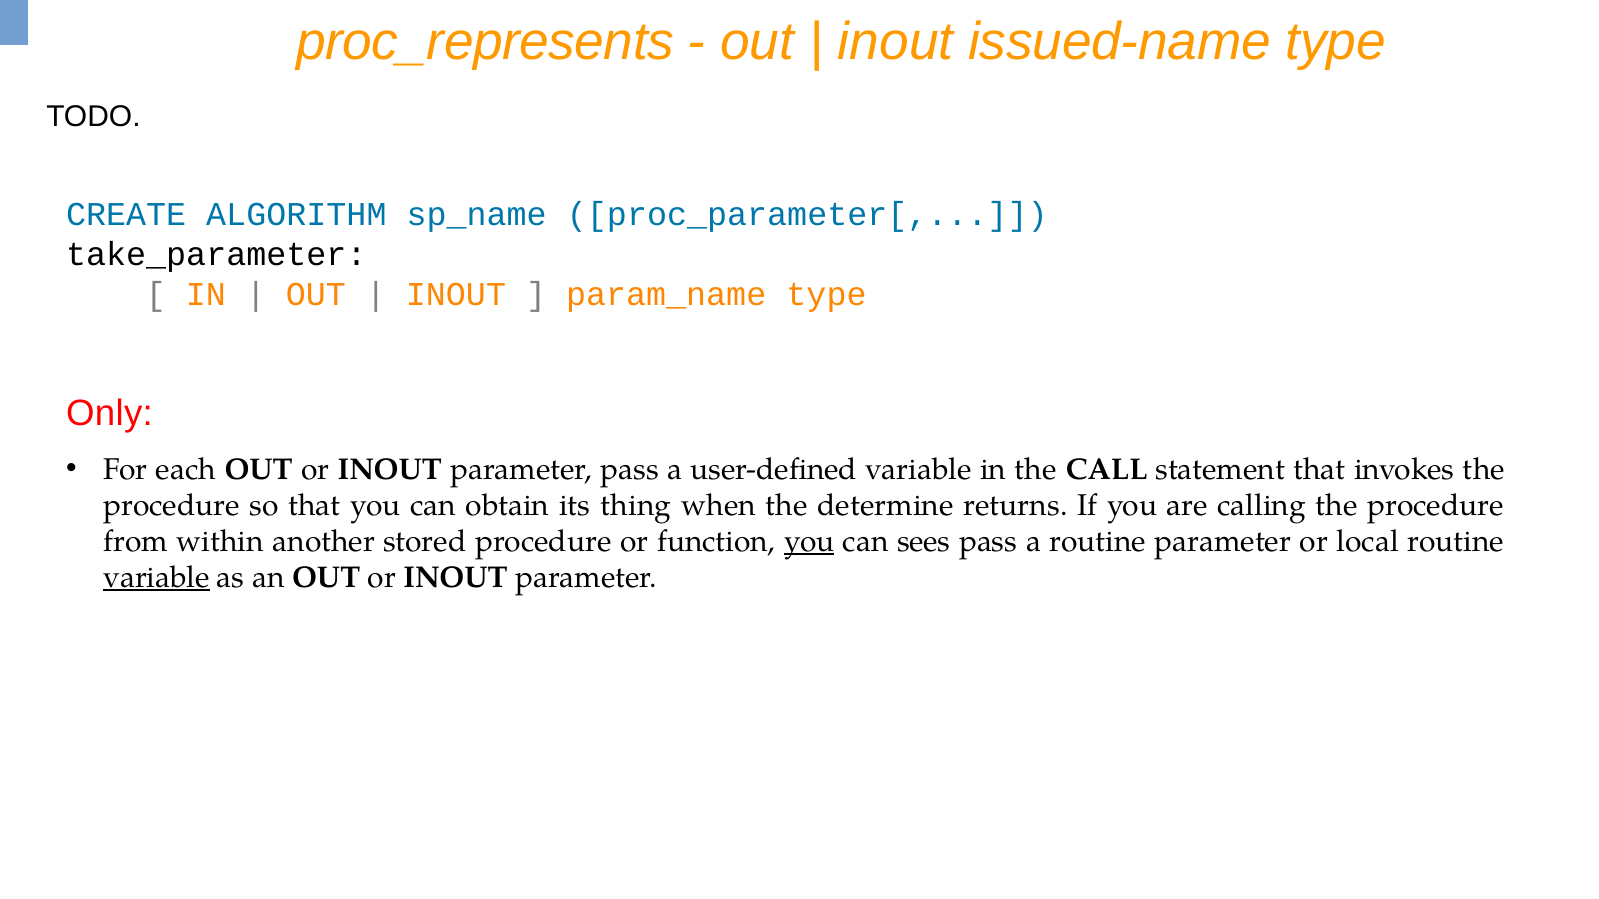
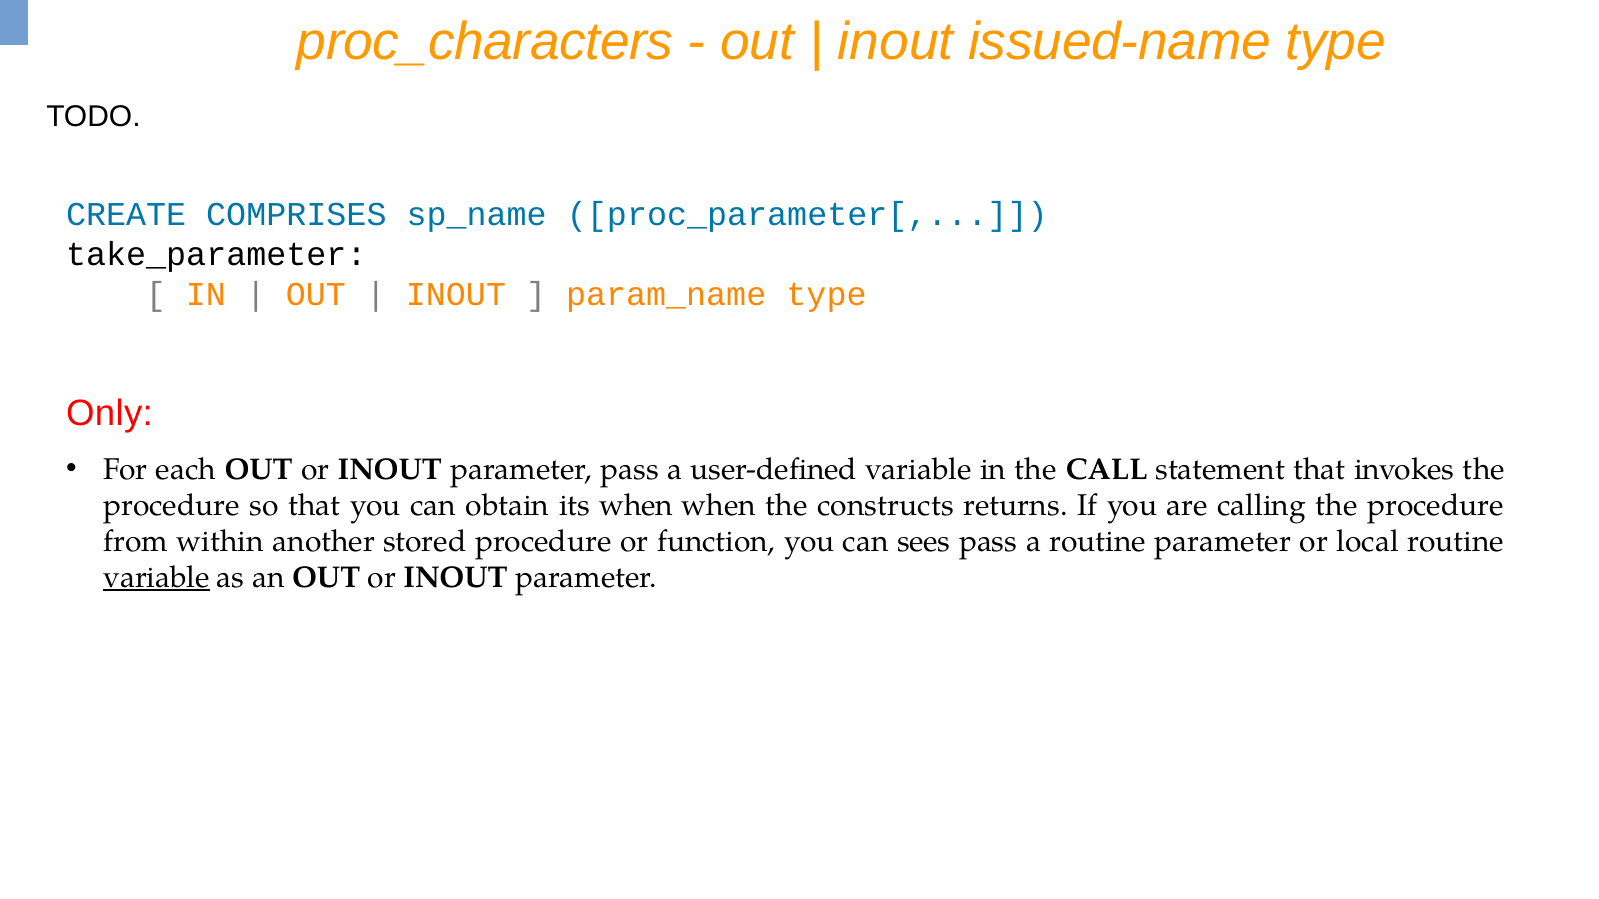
proc_represents: proc_represents -> proc_characters (485, 42)
ALGORITHM: ALGORITHM -> COMPRISES (296, 214)
its thing: thing -> when (636, 505)
determine: determine -> constructs (886, 505)
you underline: present -> none (809, 541)
